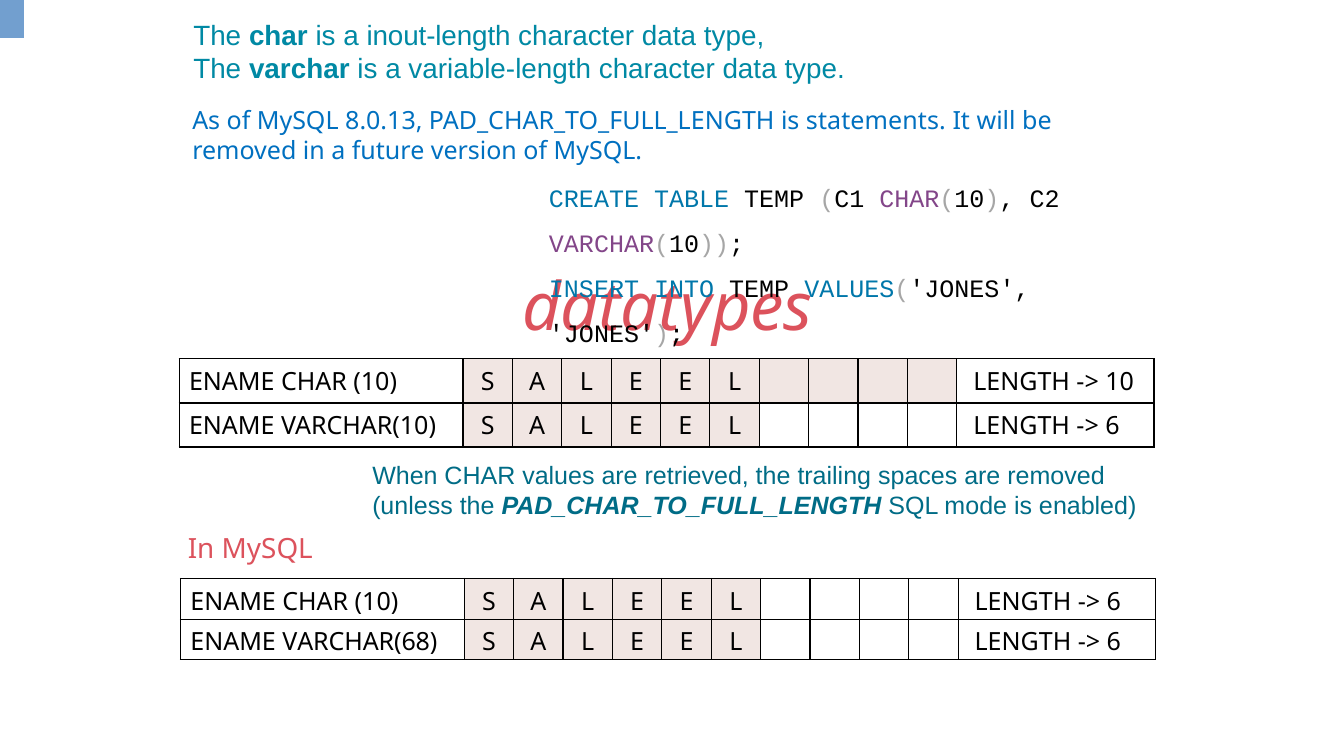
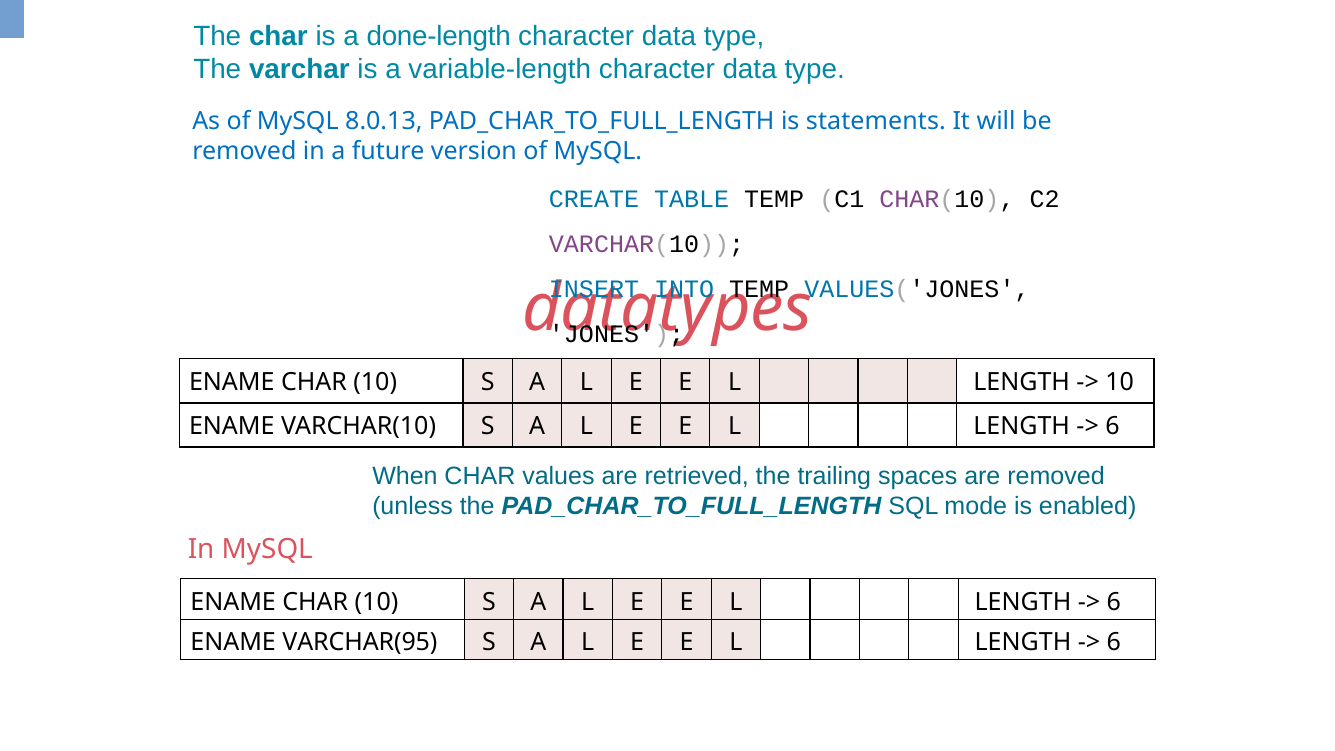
inout-length: inout-length -> done-length (439, 36)
VARCHAR(68: VARCHAR(68 -> VARCHAR(95 (360, 643)
